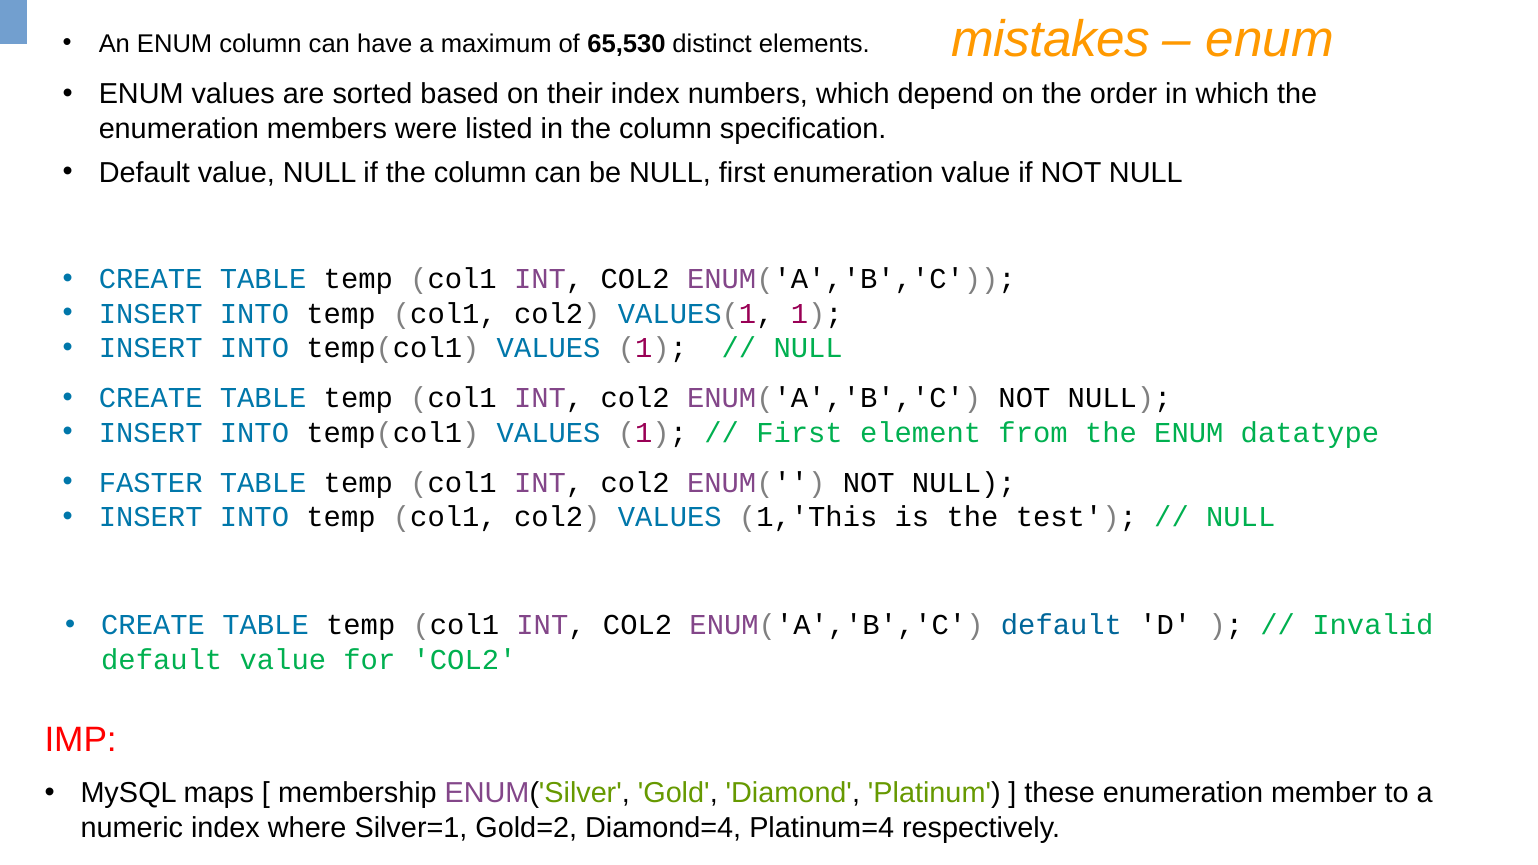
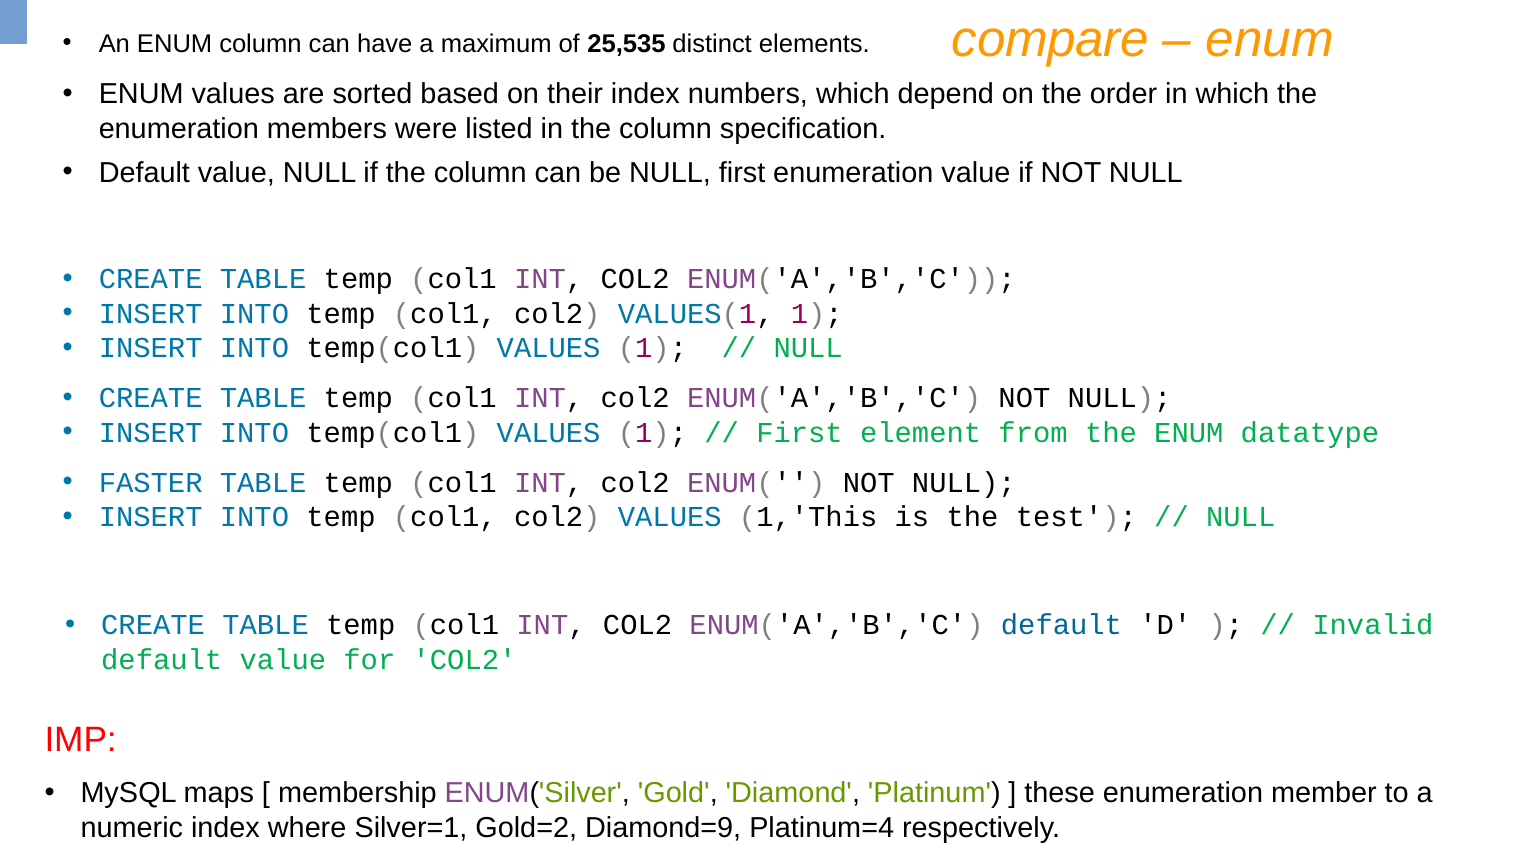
mistakes: mistakes -> compare (1051, 40)
65,530: 65,530 -> 25,535 (626, 44)
Diamond=4: Diamond=4 -> Diamond=9 (663, 828)
